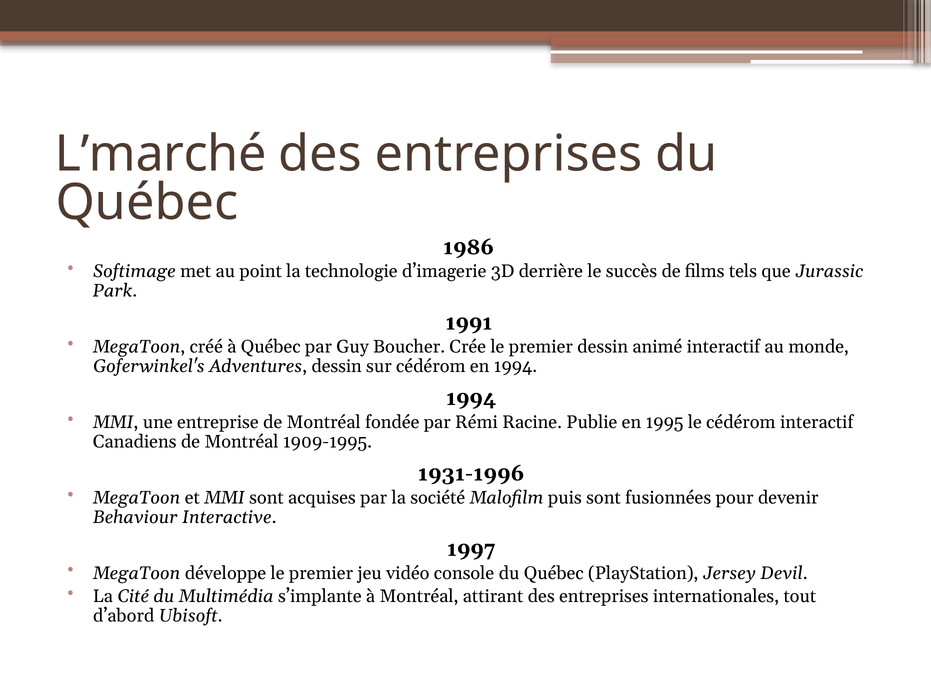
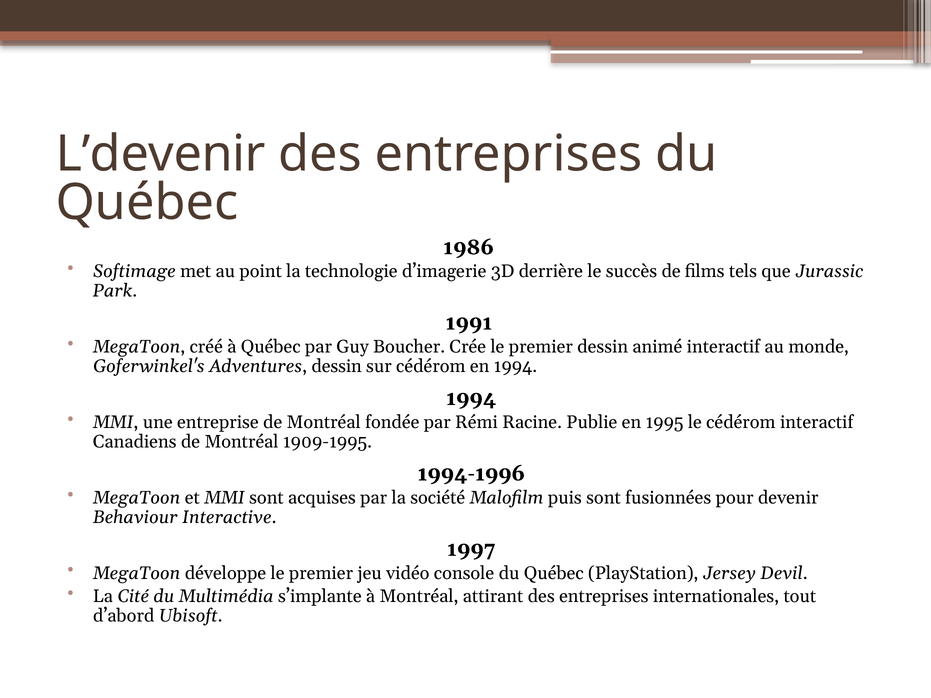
L’marché: L’marché -> L’devenir (161, 154)
1931-1996: 1931-1996 -> 1994-1996 (471, 474)
